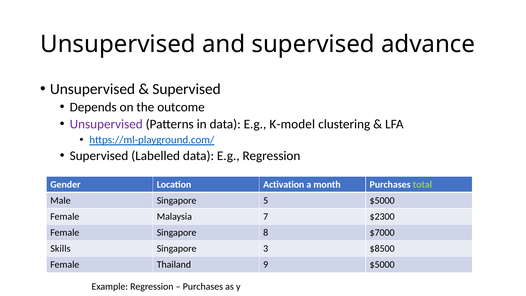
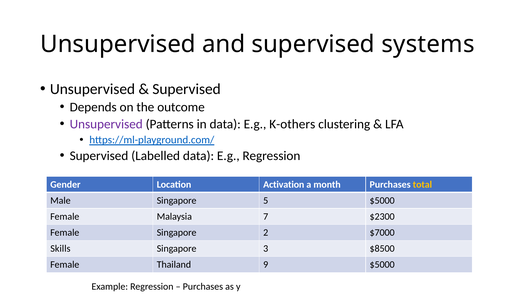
advance: advance -> systems (428, 44)
K-model: K-model -> K-others (292, 124)
total colour: light green -> yellow (422, 184)
8: 8 -> 2 (266, 232)
